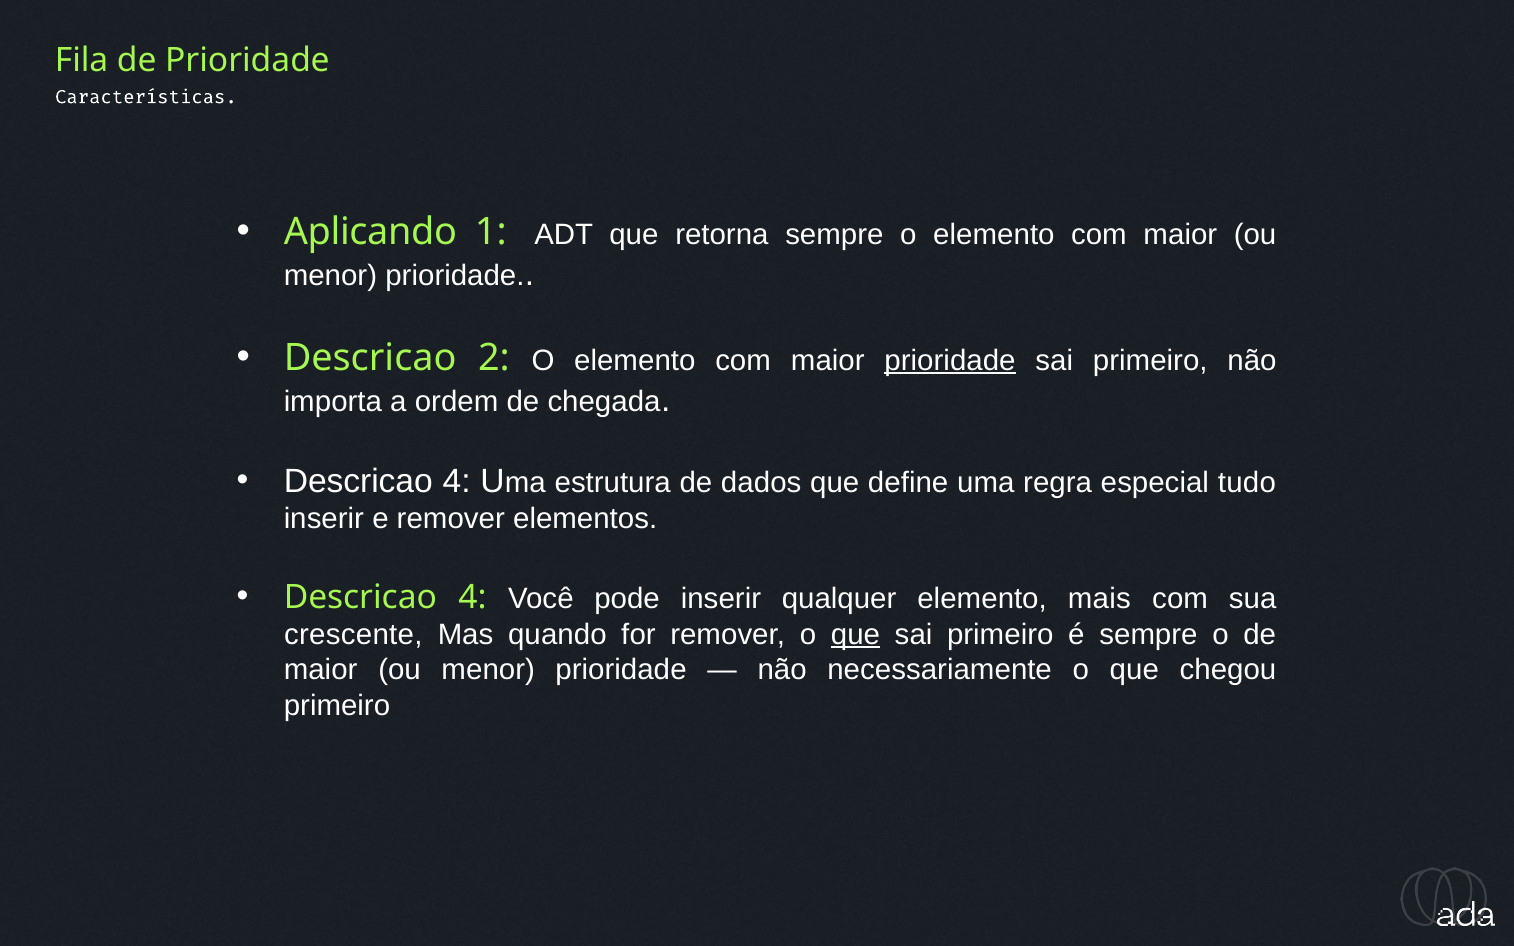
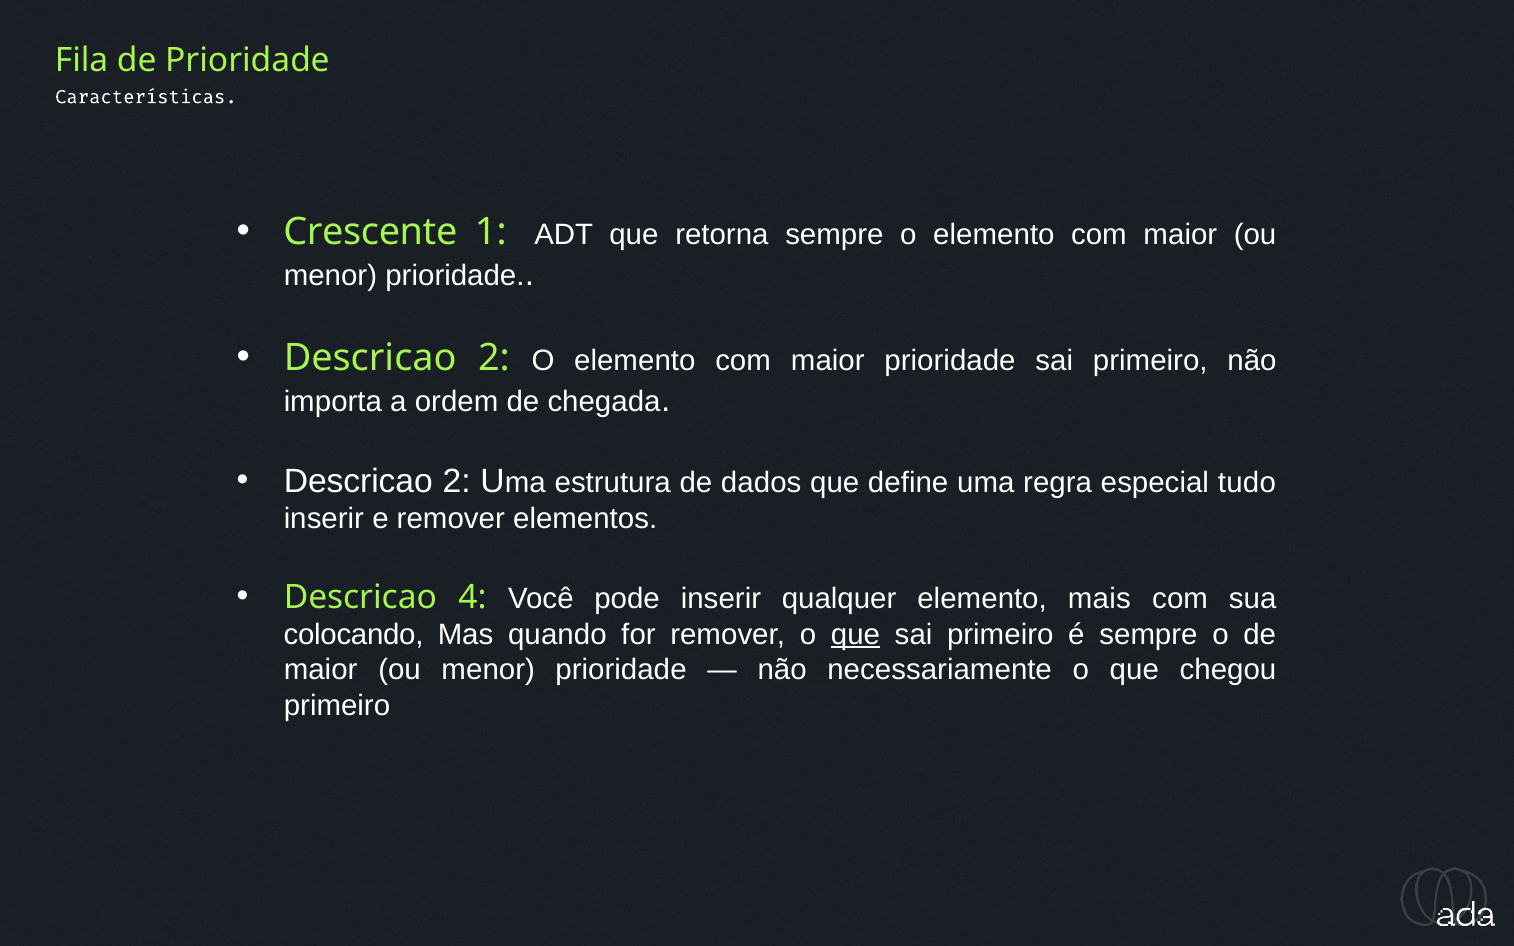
Aplicando: Aplicando -> Crescente (370, 232)
prioridade underline: present -> none (950, 361)
4: 4 -> 2 (457, 481)
crescente: crescente -> colocando (354, 635)
